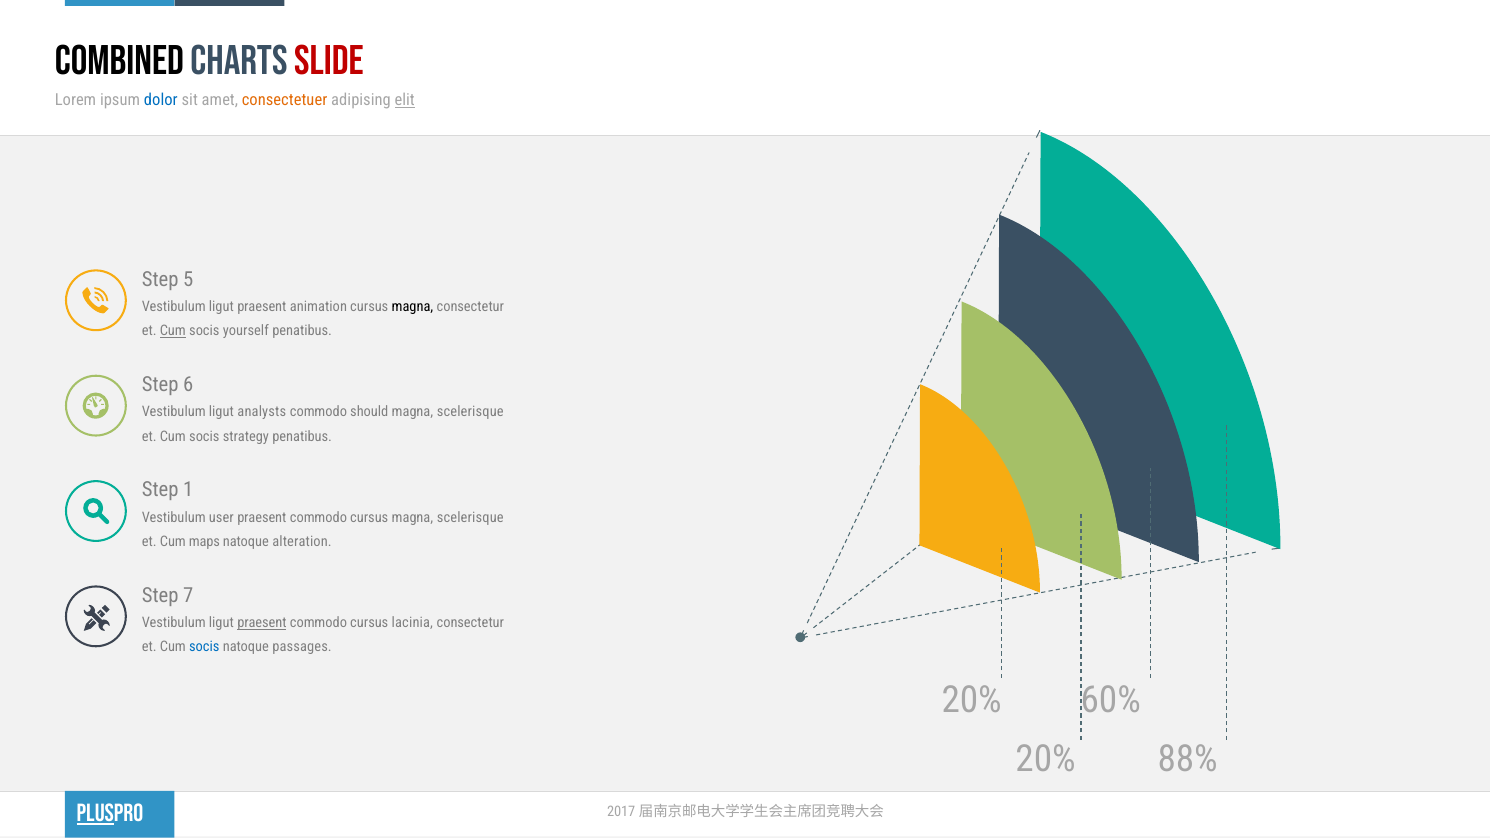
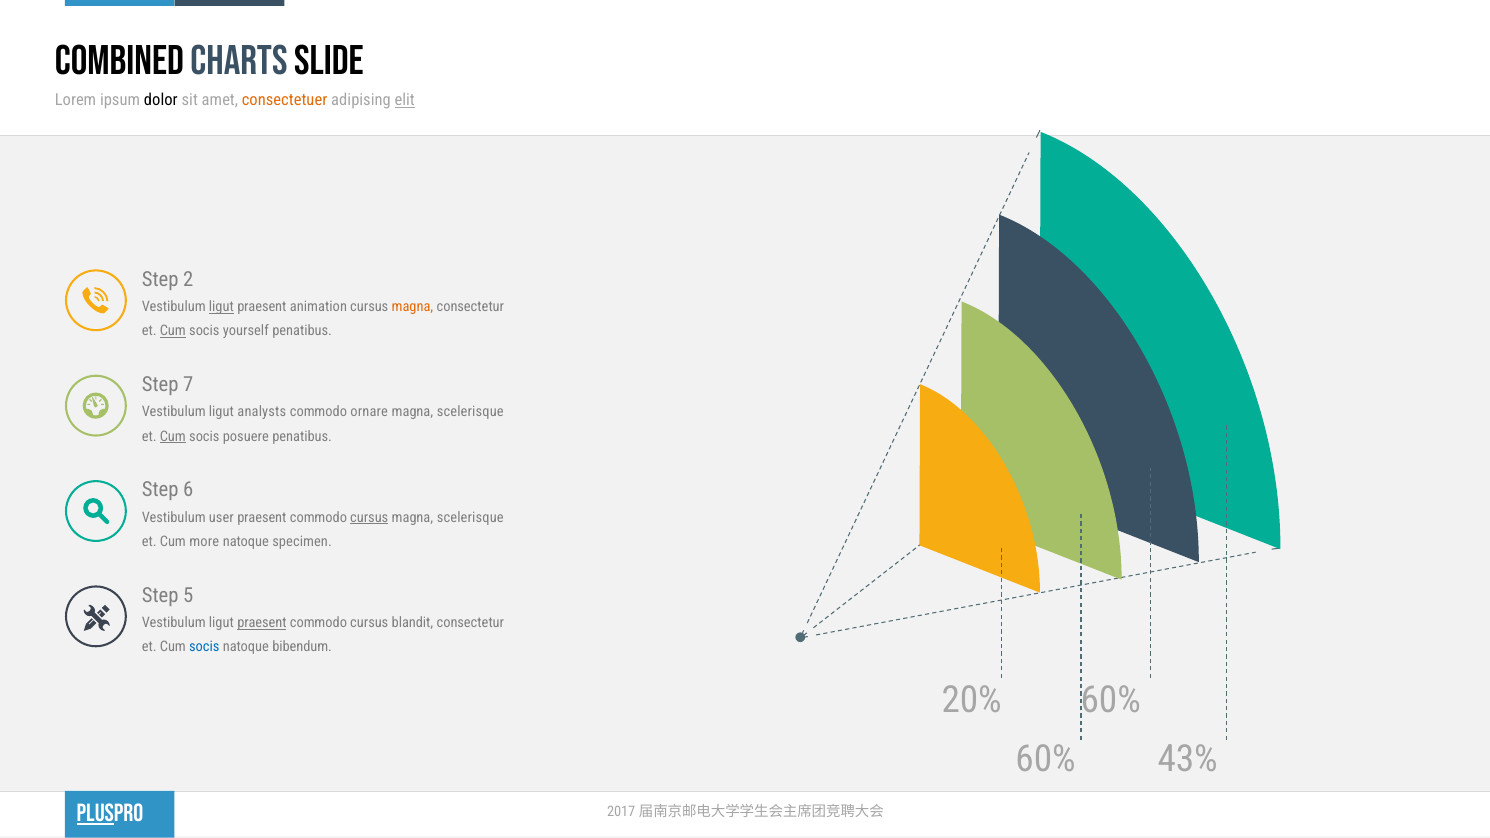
slide colour: red -> black (329, 61)
dolor colour: blue -> black (161, 100)
5: 5 -> 2 (188, 279)
ligut underline: none -> present (221, 307)
magna colour: black -> orange (412, 307)
6: 6 -> 7 (188, 385)
should: should -> ornare (369, 412)
Cum underline: none -> present (173, 437)
strategy: strategy -> posuere (246, 437)
1: 1 -> 6 (188, 490)
cursus underline: none -> present (369, 518)
maps: maps -> more (204, 542)
alteration: alteration -> specimen (302, 542)
7: 7 -> 5 (188, 596)
lacinia: lacinia -> blandit (412, 623)
passages: passages -> bibendum (302, 647)
20%: 20% -> 60% (1046, 759)
88%: 88% -> 43% (1188, 759)
